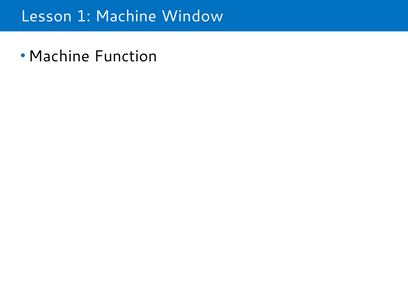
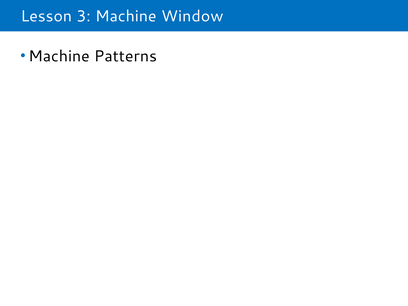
1: 1 -> 3 (84, 16)
Function: Function -> Patterns (125, 56)
